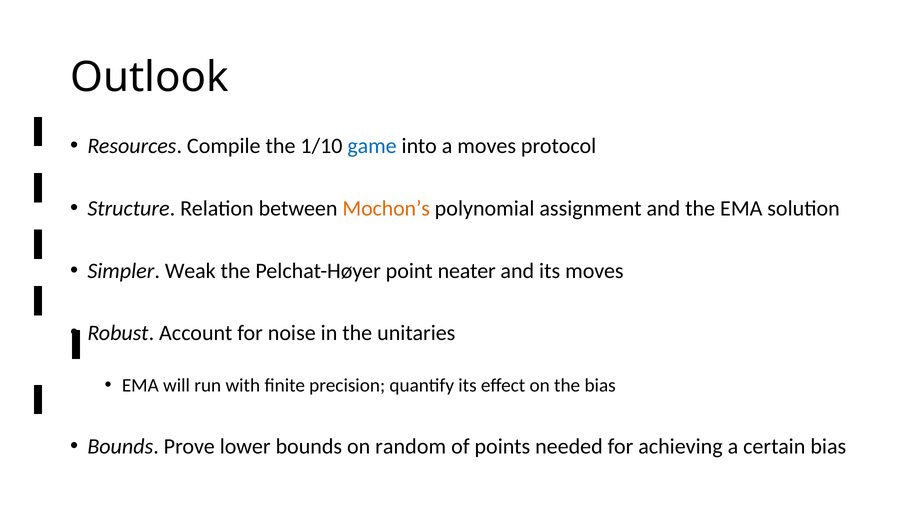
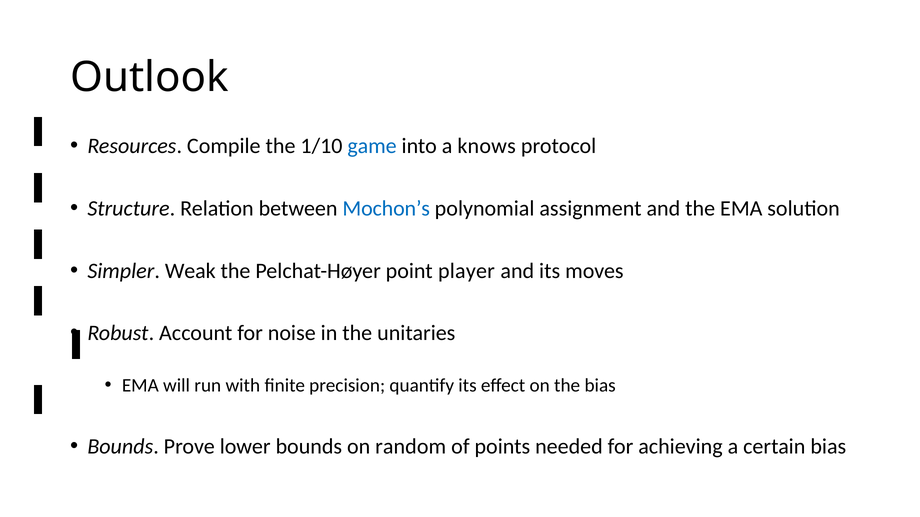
a moves: moves -> knows (487, 146)
Mochon’s colour: orange -> blue (386, 209)
neater: neater -> player (466, 271)
